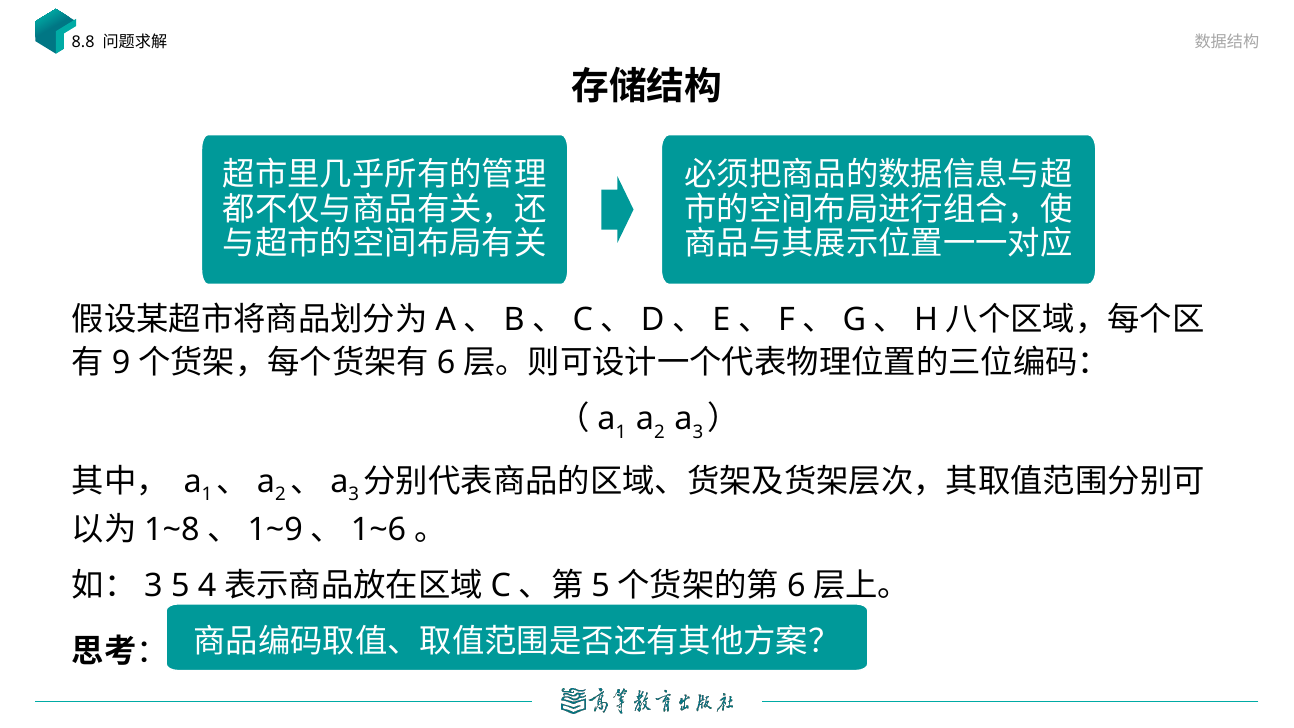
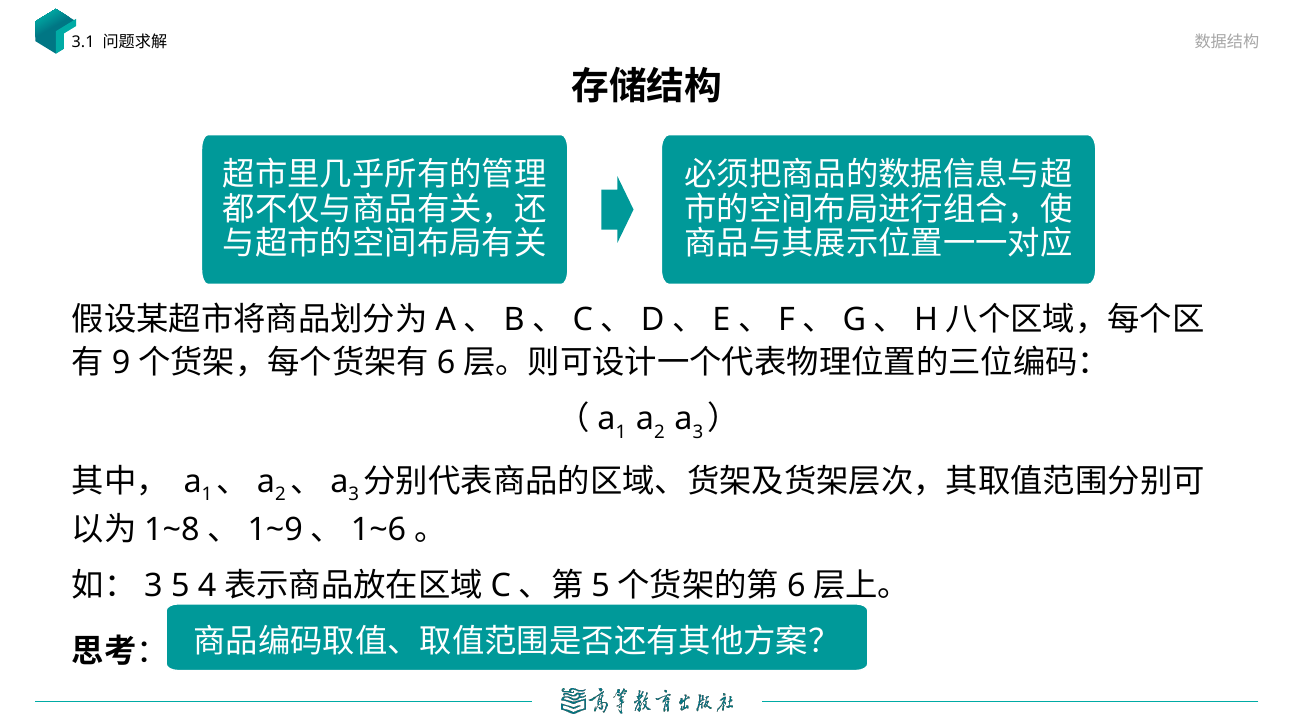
8.8: 8.8 -> 3.1 (83, 42)
